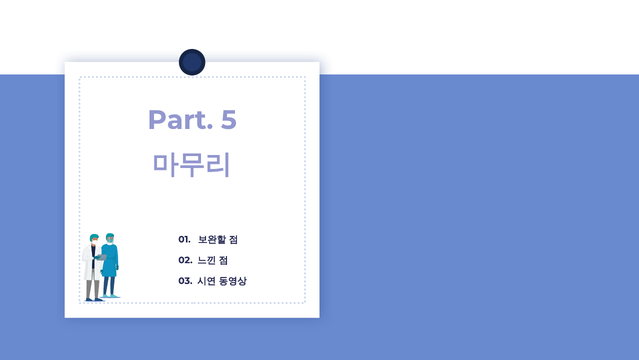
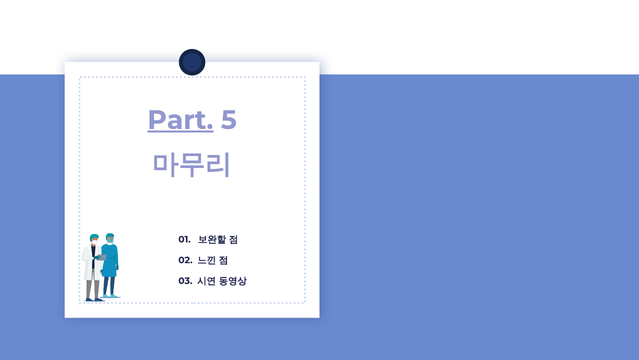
Part underline: none -> present (180, 120)
